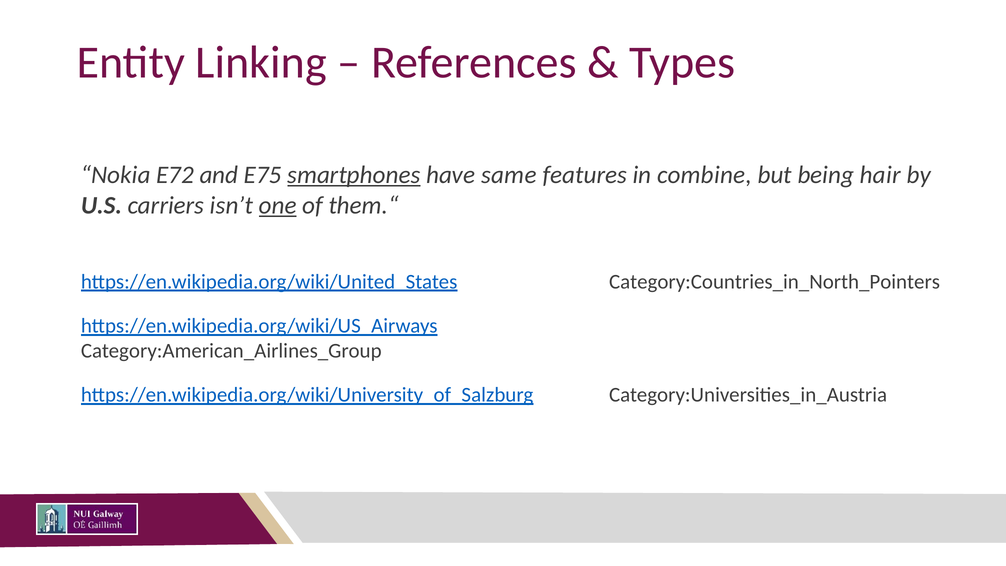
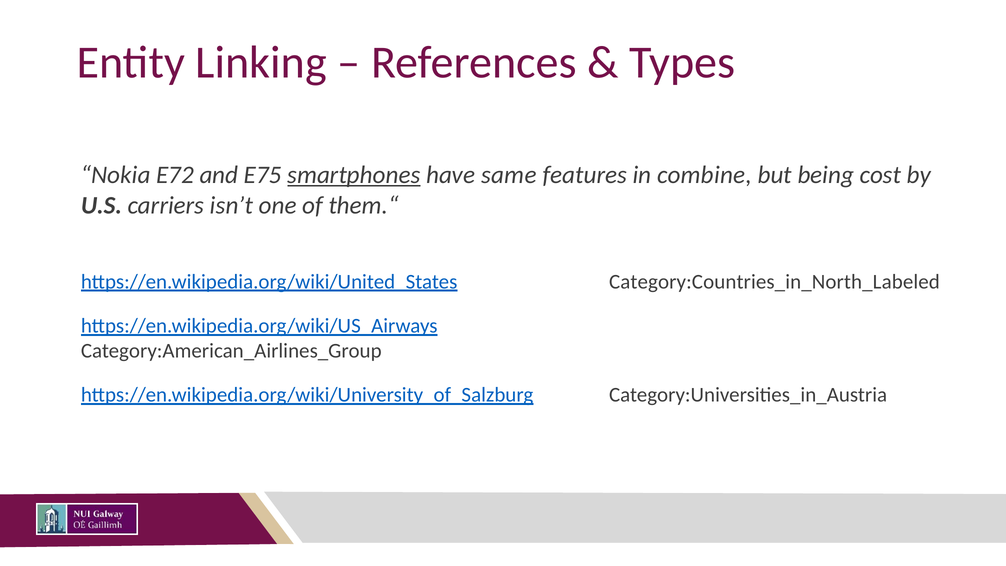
hair: hair -> cost (880, 175)
one underline: present -> none (278, 205)
Category:Countries_in_North_Pointers: Category:Countries_in_North_Pointers -> Category:Countries_in_North_Labeled (774, 282)
